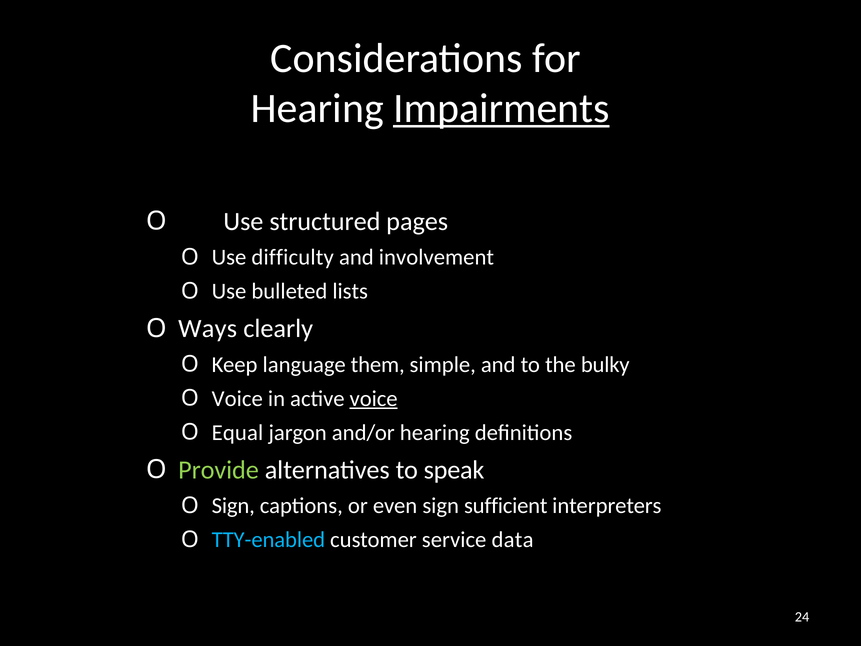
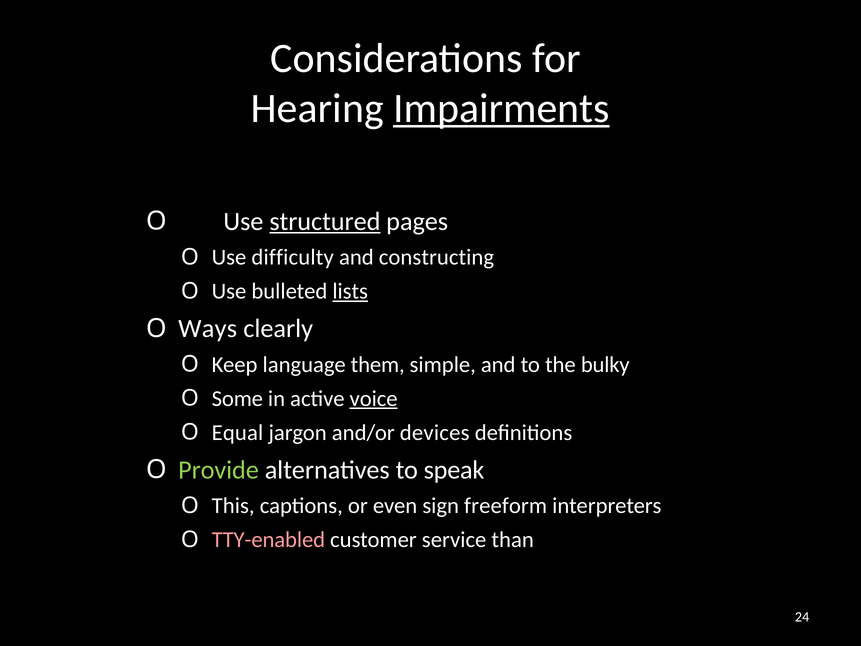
structured underline: none -> present (325, 221)
involvement: involvement -> constructing (436, 257)
lists underline: none -> present (350, 291)
Voice: Voice -> Some (237, 398)
and/or hearing: hearing -> devices (435, 432)
Sign: Sign -> This (233, 506)
sufficient: sufficient -> freeform (506, 506)
TTY-enabled colour: light blue -> pink (268, 540)
data: data -> than (513, 540)
